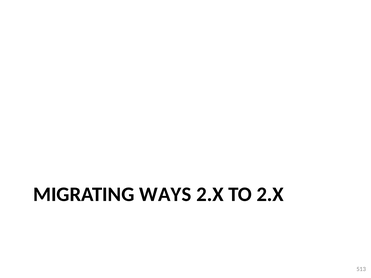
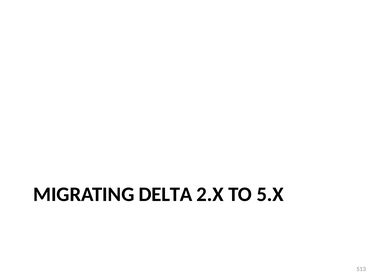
WAYS: WAYS -> DELTA (165, 194)
TO 2.X: 2.X -> 5.X (270, 194)
